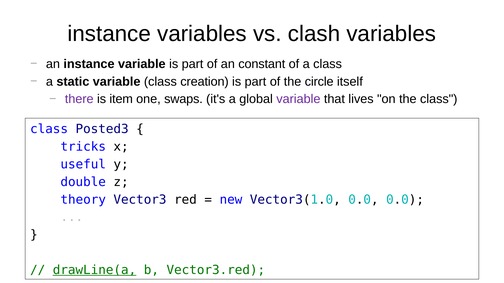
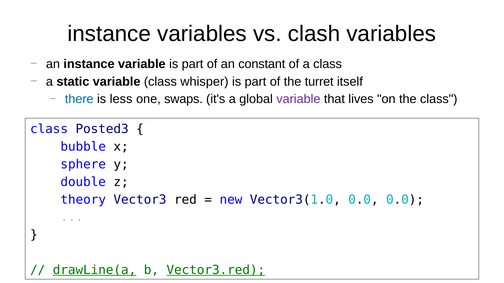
creation: creation -> whisper (204, 82)
circle: circle -> turret (319, 82)
there colour: purple -> blue (79, 99)
item: item -> less (121, 99)
tricks: tricks -> bubble (83, 147)
useful: useful -> sphere (83, 165)
Vector3.red underline: none -> present (216, 270)
